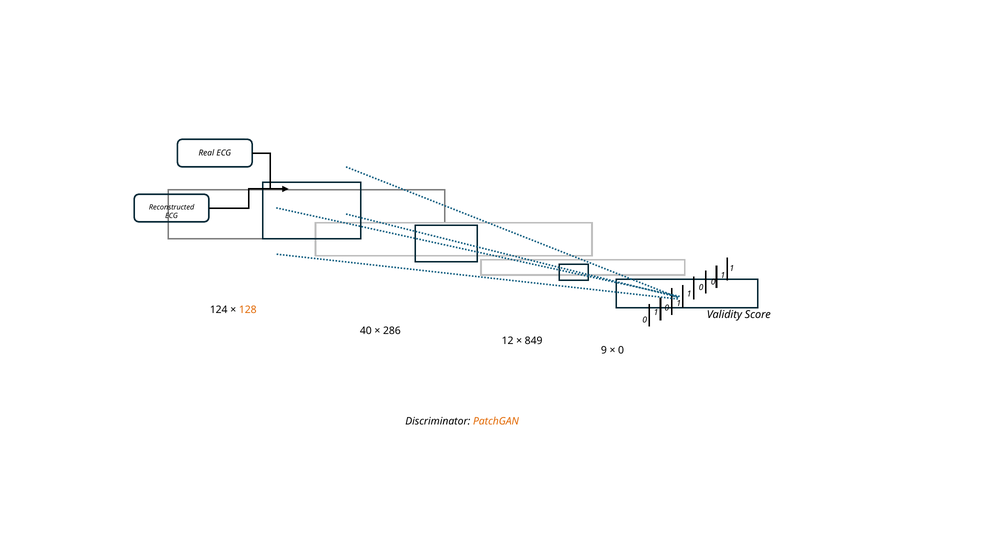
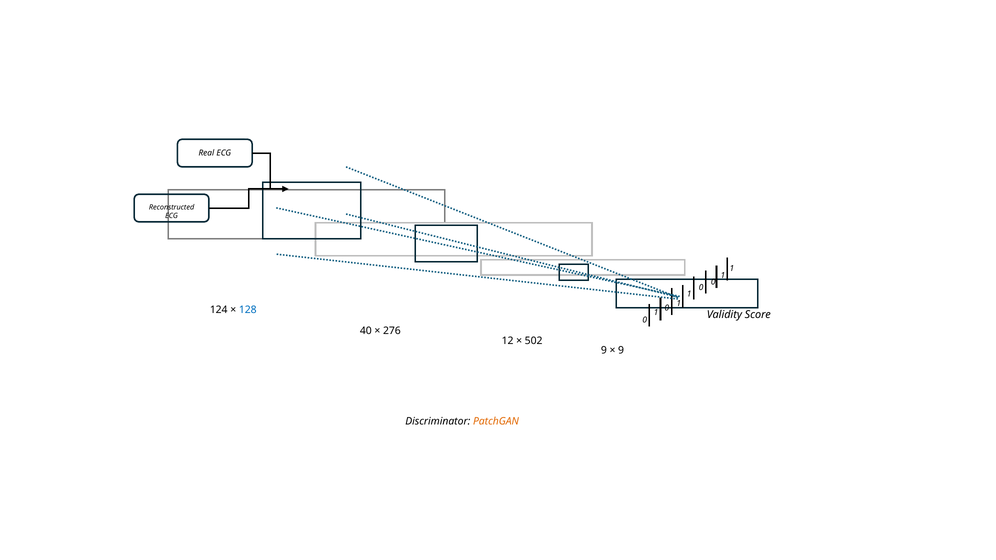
128 colour: orange -> blue (248, 310)
286: 286 -> 276 (392, 331)
849: 849 -> 502 (534, 341)
0: 0 -> 9 (621, 350)
